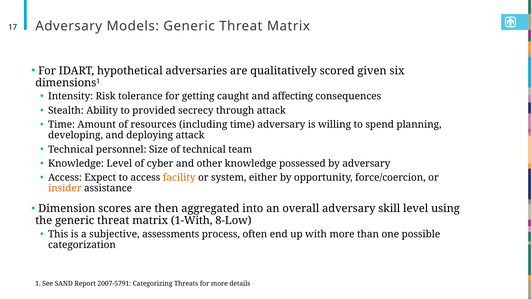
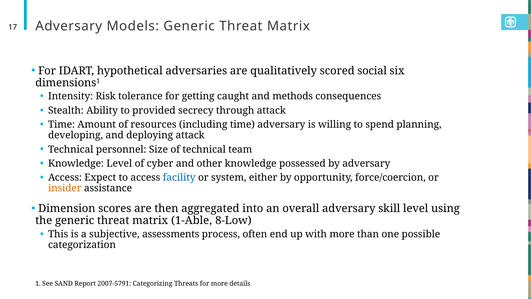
given: given -> social (372, 71)
affecting: affecting -> methods (293, 96)
facility colour: orange -> blue (179, 177)
1-With: 1-With -> 1-Able (192, 220)
